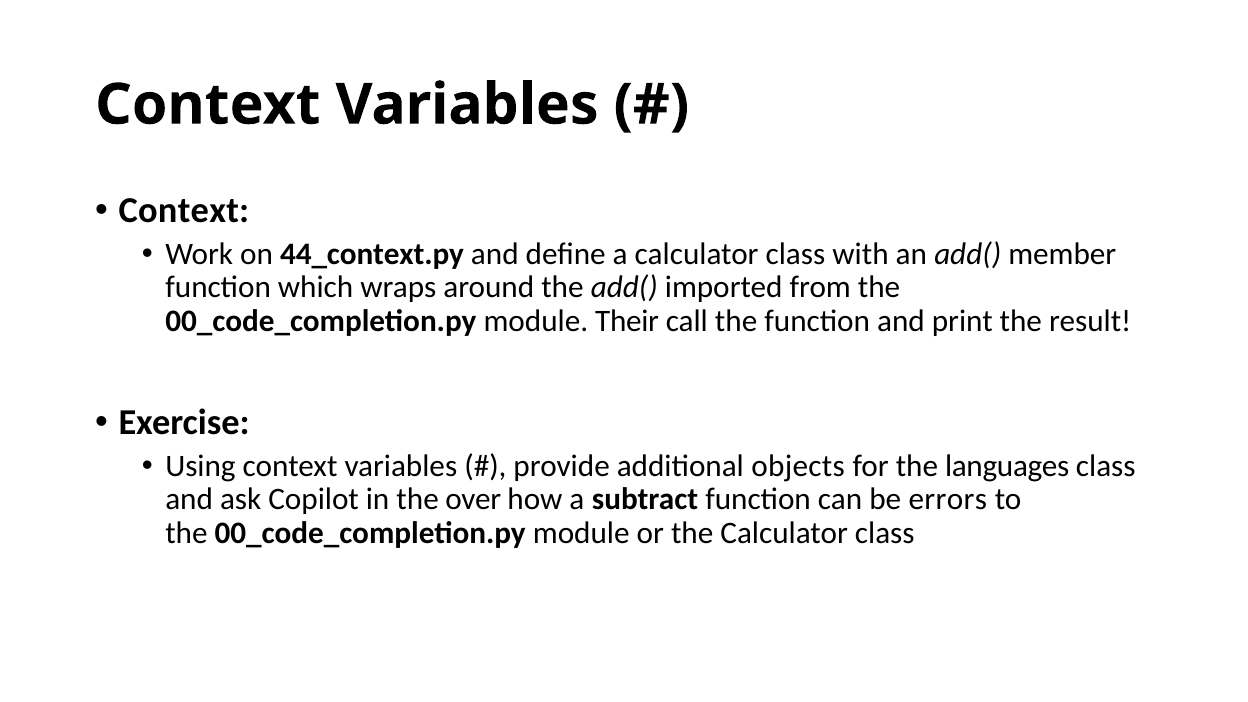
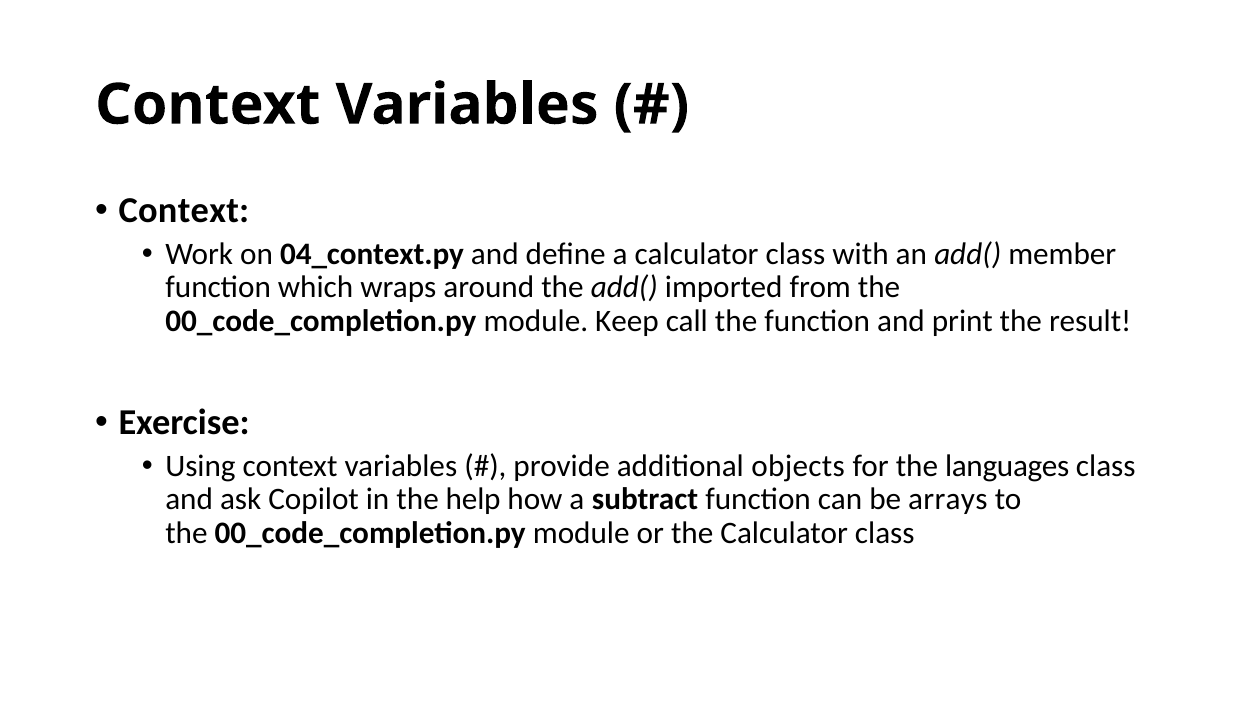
44_context.py: 44_context.py -> 04_context.py (372, 254)
Their: Their -> Keep (627, 321)
over: over -> help (473, 500)
errors: errors -> arrays (948, 500)
